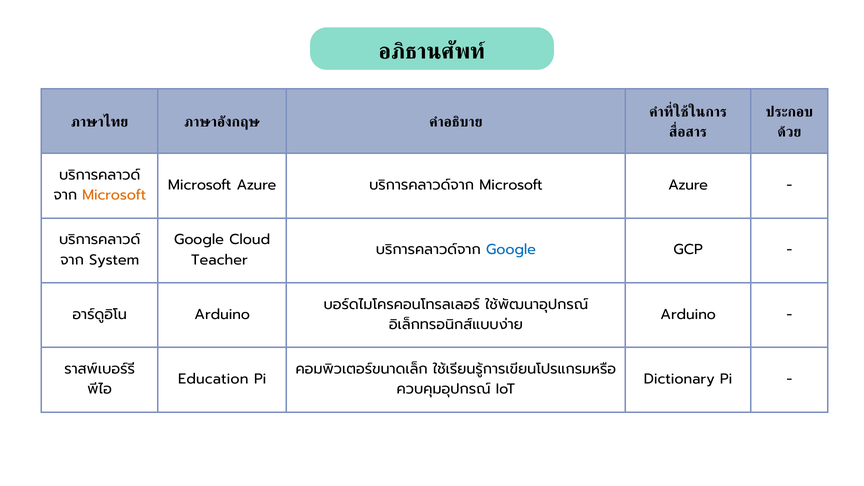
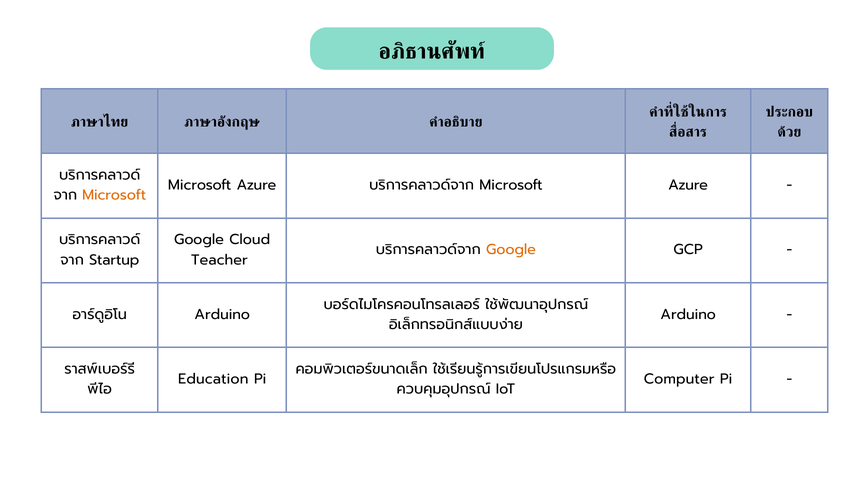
Google colour: blue -> orange (511, 250)
System: System -> Startup (114, 260)
Dictionary: Dictionary -> Computer (679, 379)
